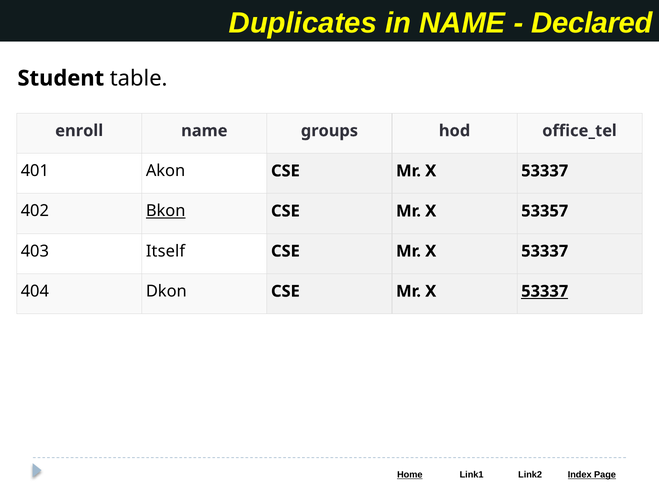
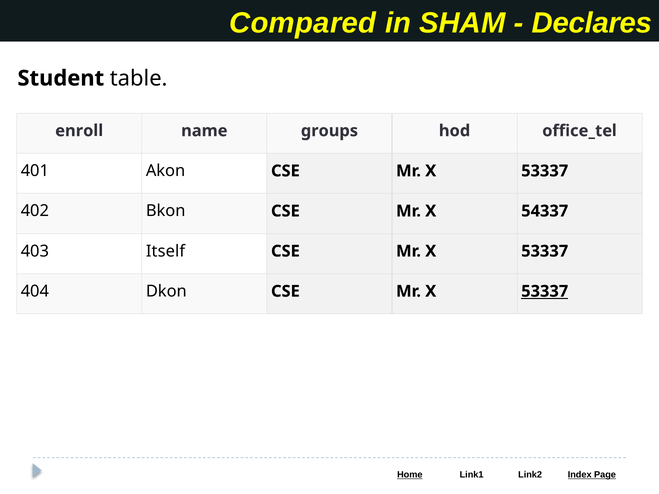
Duplicates: Duplicates -> Compared (303, 23)
in NAME: NAME -> SHAM (462, 23)
Declared: Declared -> Declares (592, 23)
Bkon underline: present -> none (166, 211)
53357: 53357 -> 54337 (545, 211)
